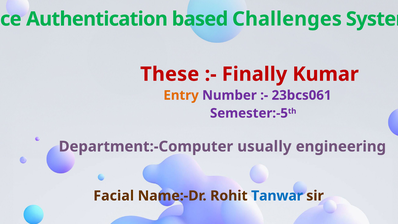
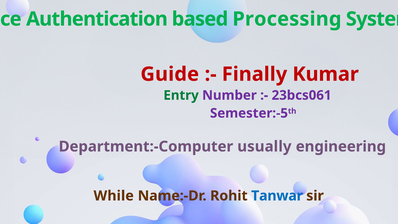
Challenges: Challenges -> Processing (287, 19)
These: These -> Guide (170, 74)
Entry colour: orange -> green (181, 95)
Facial: Facial -> While (114, 196)
